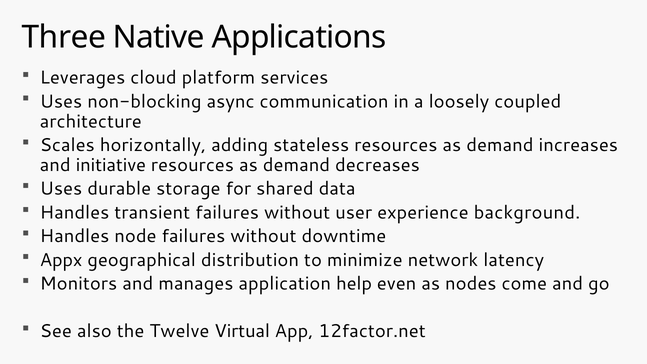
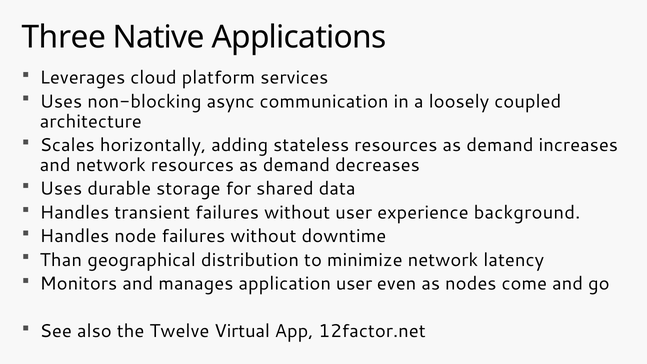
and initiative: initiative -> network (111, 165)
Appx: Appx -> Than (61, 260)
application help: help -> user (354, 284)
